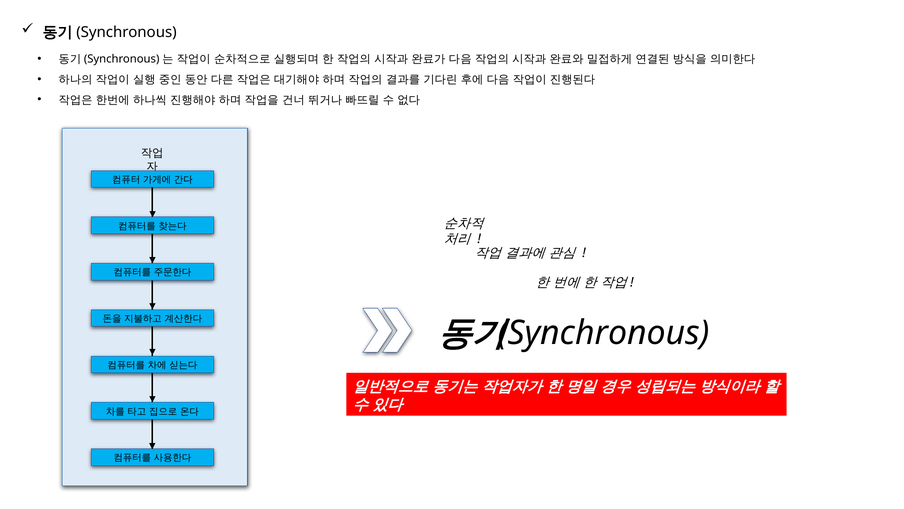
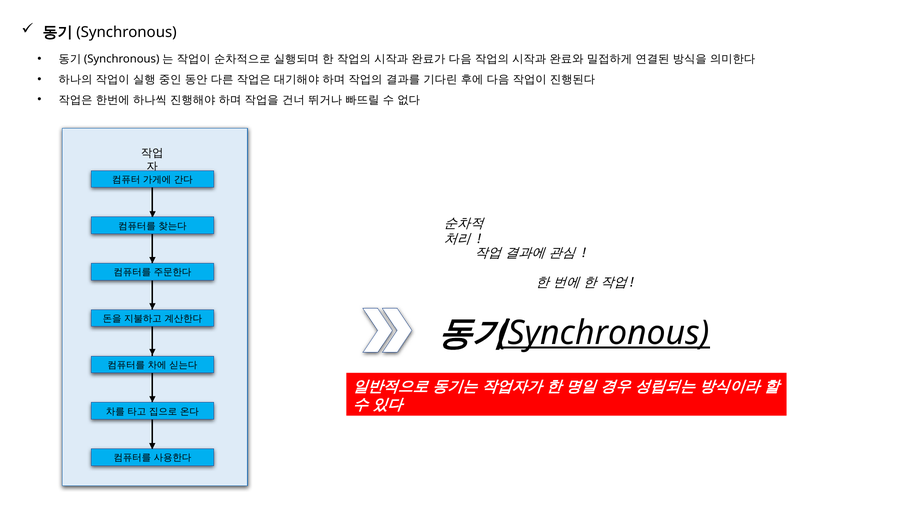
Synchronous underline: none -> present (604, 333)
